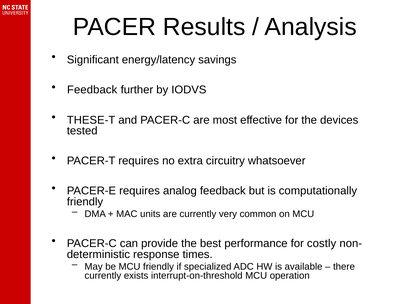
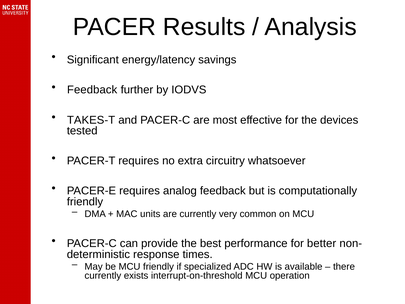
THESE-T: THESE-T -> TAKES-T (91, 120)
costly: costly -> better (322, 243)
